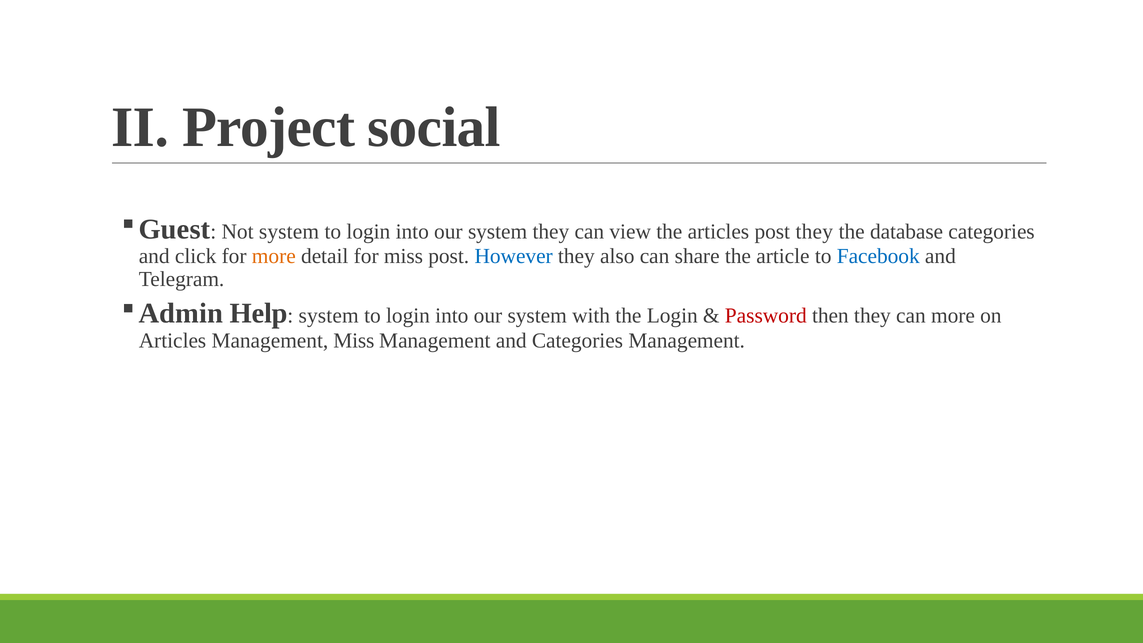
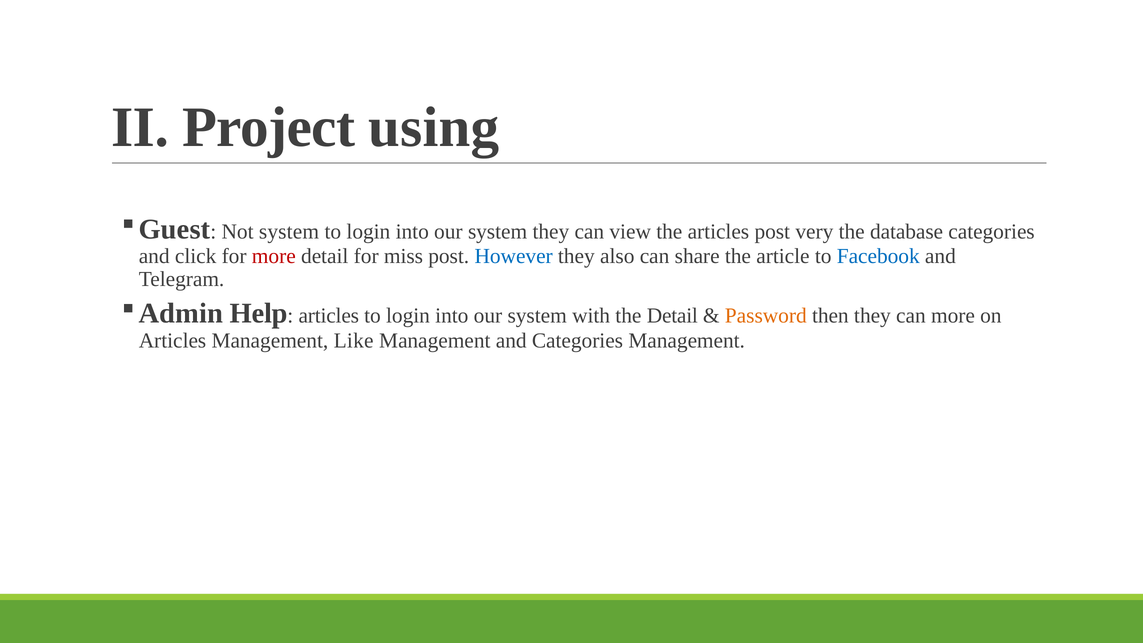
social: social -> using (434, 127)
post they: they -> very (814, 232)
more colour: orange -> red (274, 256)
system: system -> articles (329, 316)
the Login: Login -> Detail (672, 316)
Password colour: red -> orange (766, 316)
Management Miss: Miss -> Like (354, 341)
